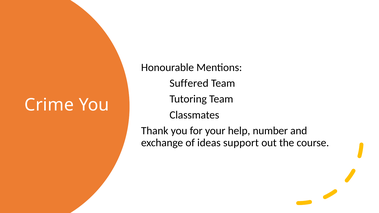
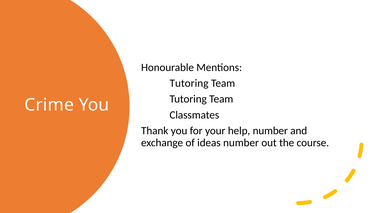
Suffered: Suffered -> Tutoring (189, 83)
ideas support: support -> number (241, 143)
